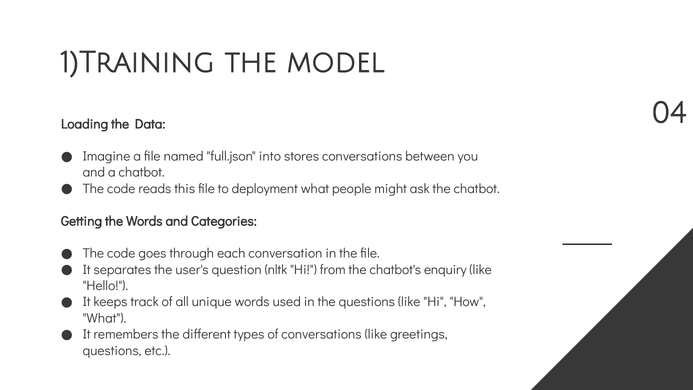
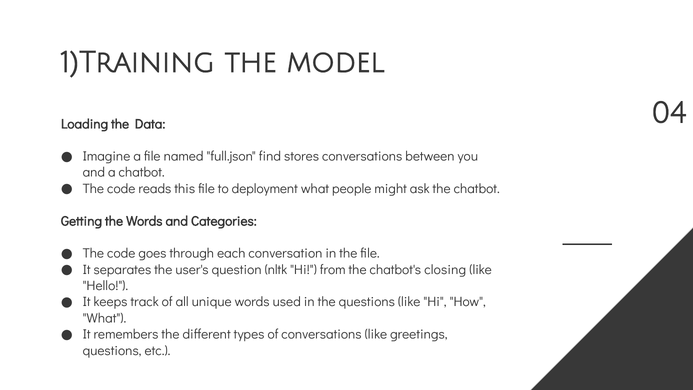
into: into -> find (270, 156)
enquiry: enquiry -> closing (445, 270)
